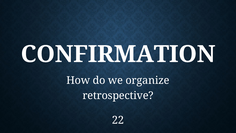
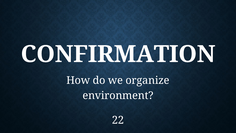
retrospective: retrospective -> environment (118, 95)
